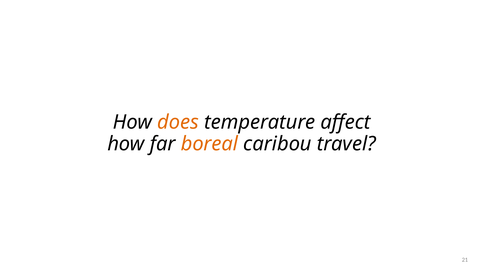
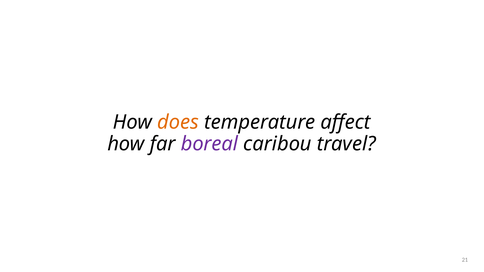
boreal colour: orange -> purple (209, 144)
